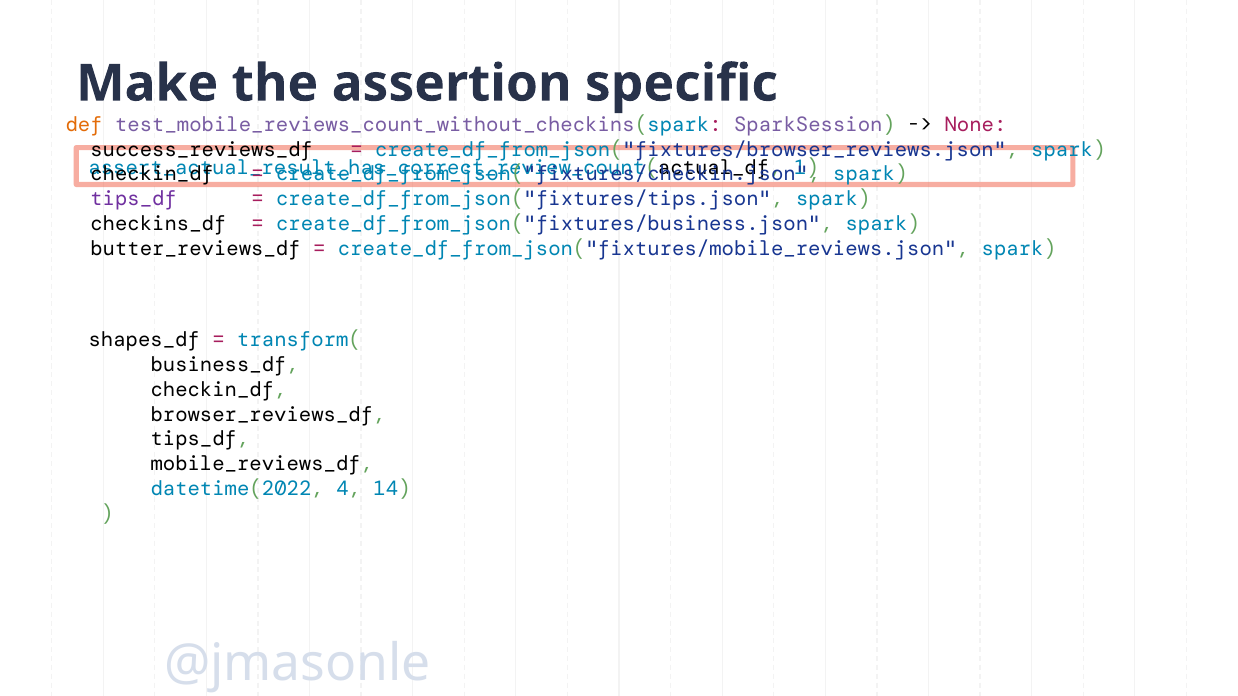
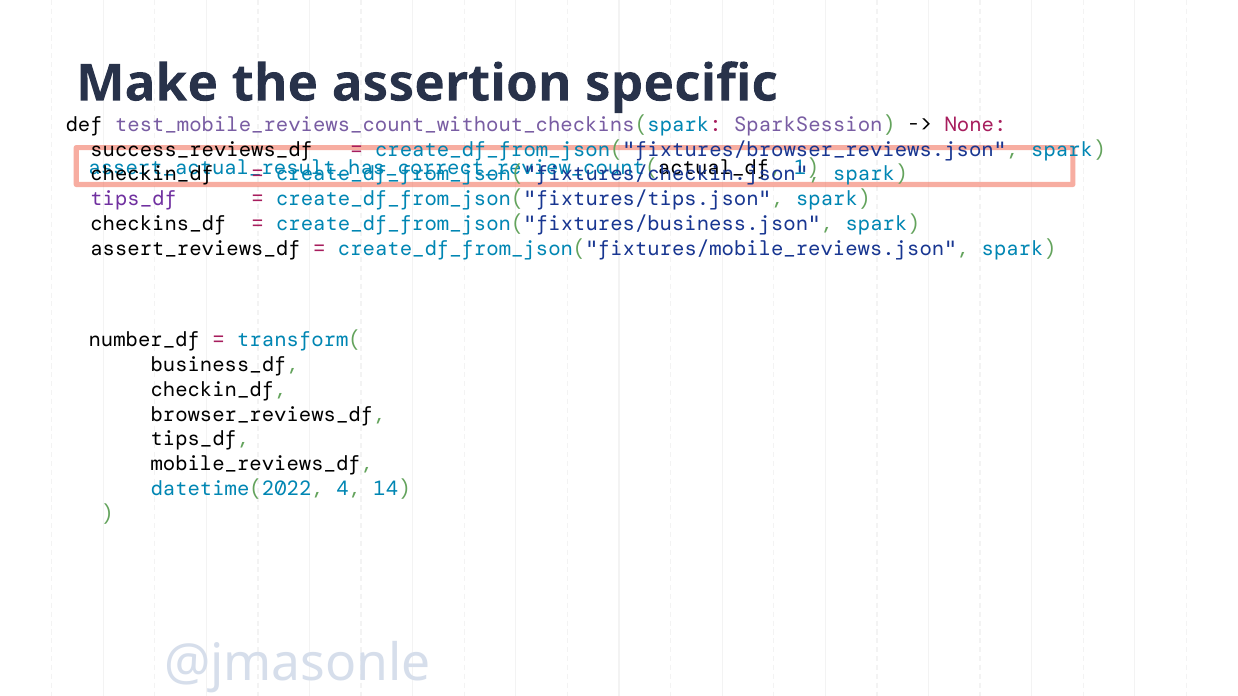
def colour: orange -> black (84, 125)
butter_reviews_df: butter_reviews_df -> assert_reviews_df (196, 249)
shapes_df: shapes_df -> number_df (144, 340)
